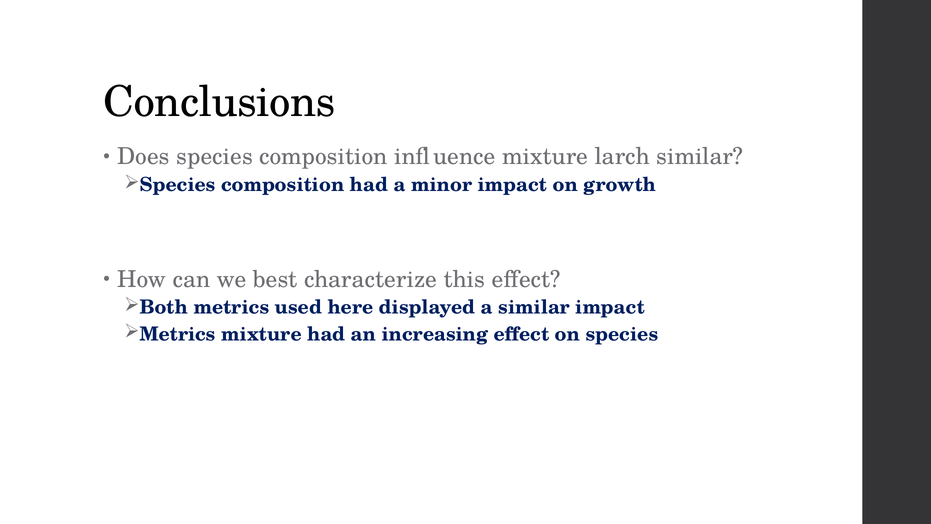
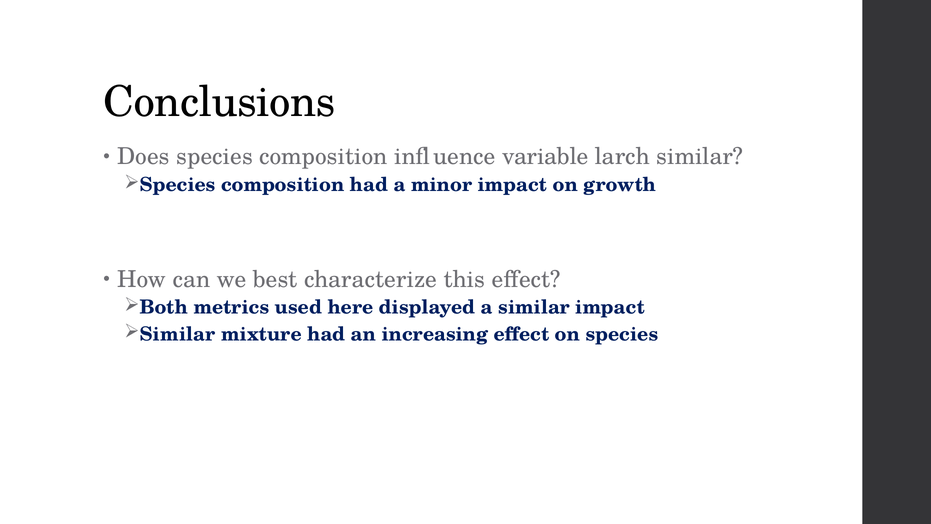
influence mixture: mixture -> variable (545, 157)
Metrics: Metrics -> Similar (178, 334)
